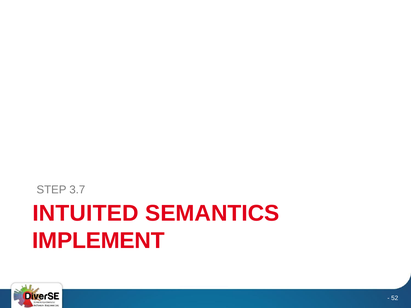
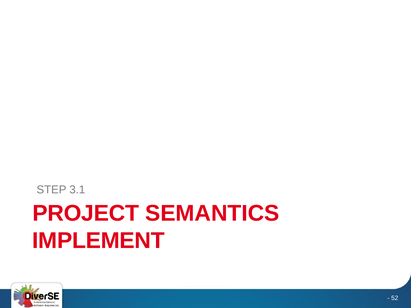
3.7: 3.7 -> 3.1 (77, 190)
INTUITED: INTUITED -> PROJECT (86, 213)
